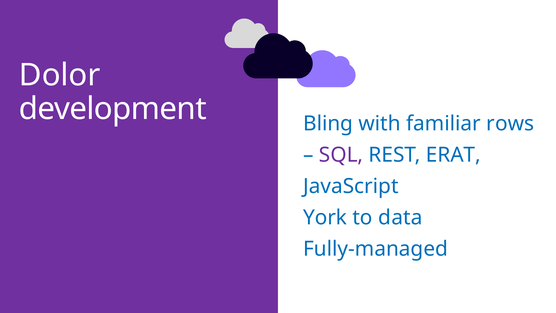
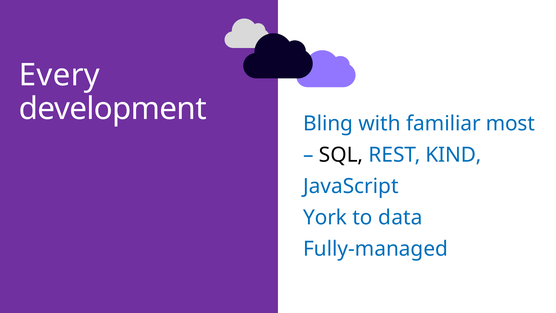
Dolor: Dolor -> Every (59, 75)
rows: rows -> most (510, 124)
SQL colour: purple -> black (341, 155)
ERAT: ERAT -> KIND (453, 155)
